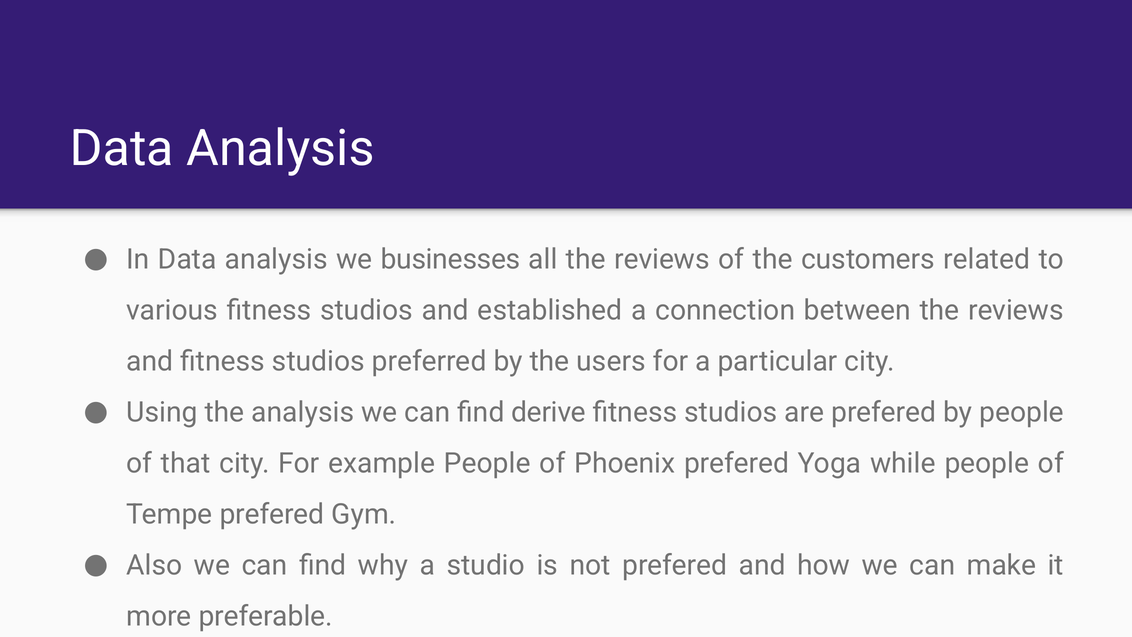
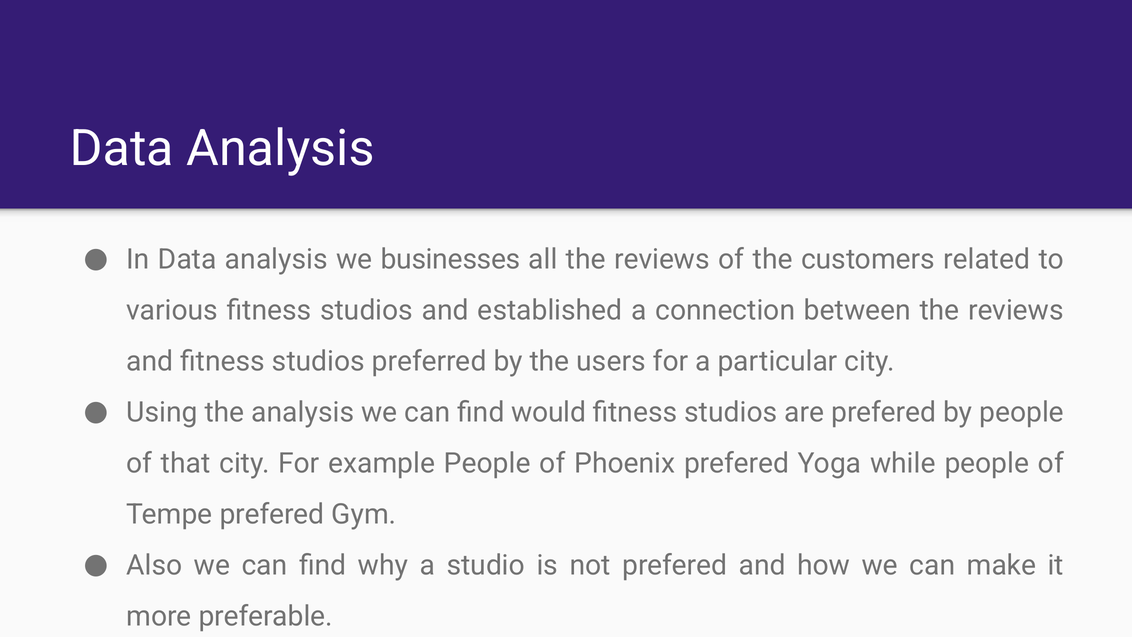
derive: derive -> would (549, 412)
